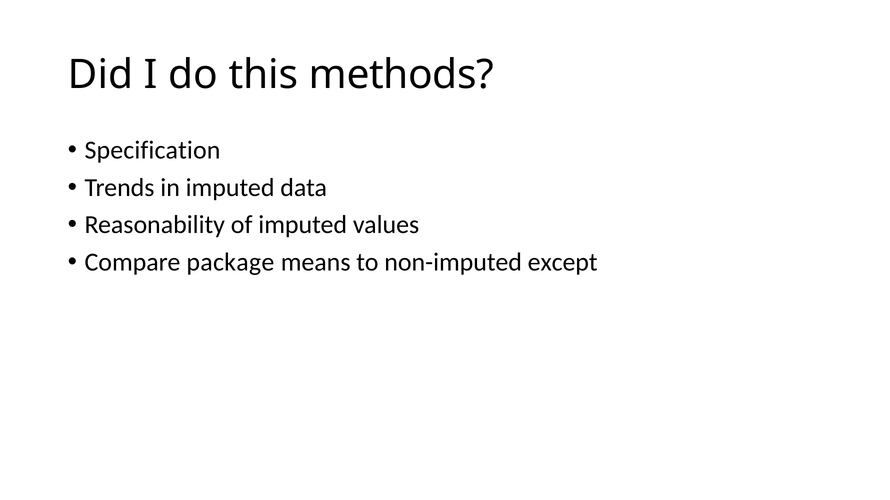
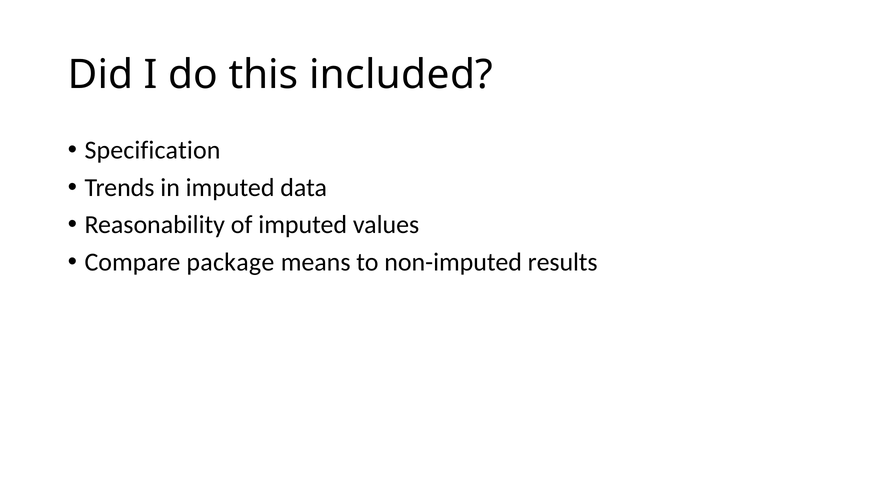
methods: methods -> included (401, 75)
except: except -> results (563, 262)
